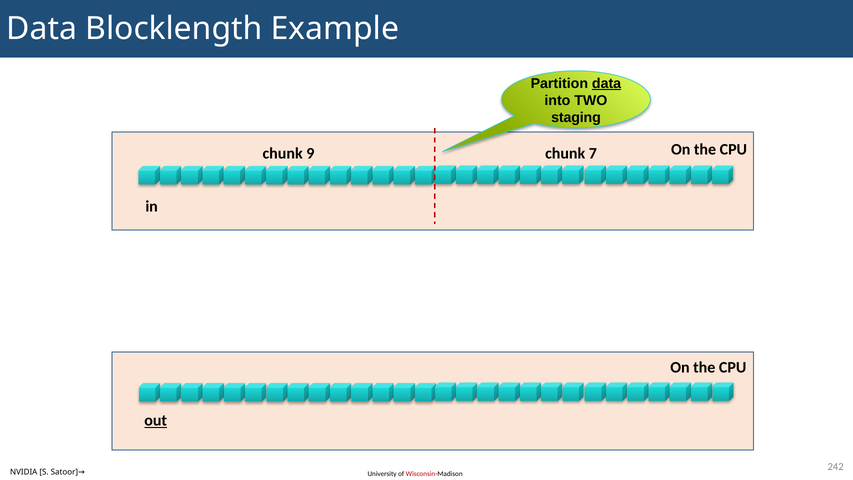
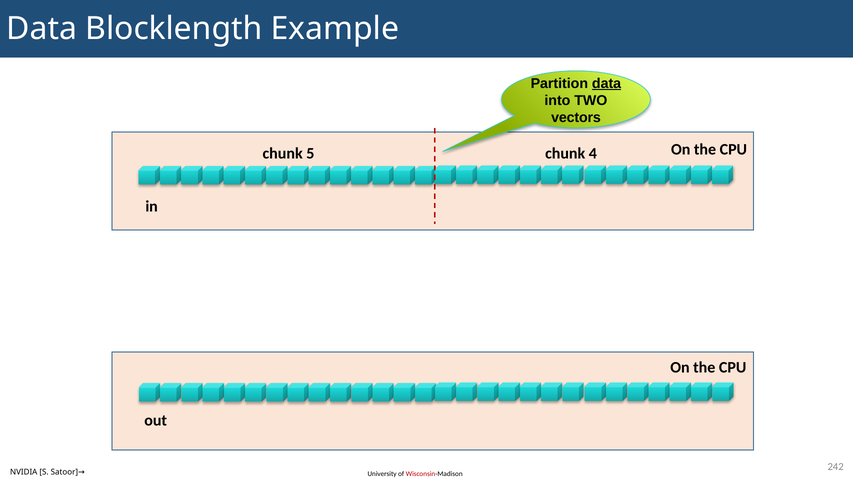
staging: staging -> vectors (576, 117)
9: 9 -> 5 (310, 153)
7: 7 -> 4 (593, 153)
out underline: present -> none (156, 420)
